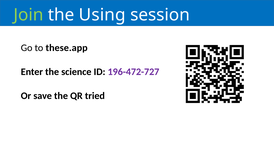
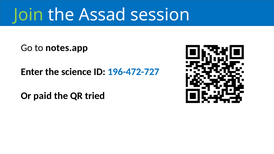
Using: Using -> Assad (102, 15)
these.app: these.app -> notes.app (67, 48)
196-472-727 colour: purple -> blue (133, 72)
save: save -> paid (43, 96)
